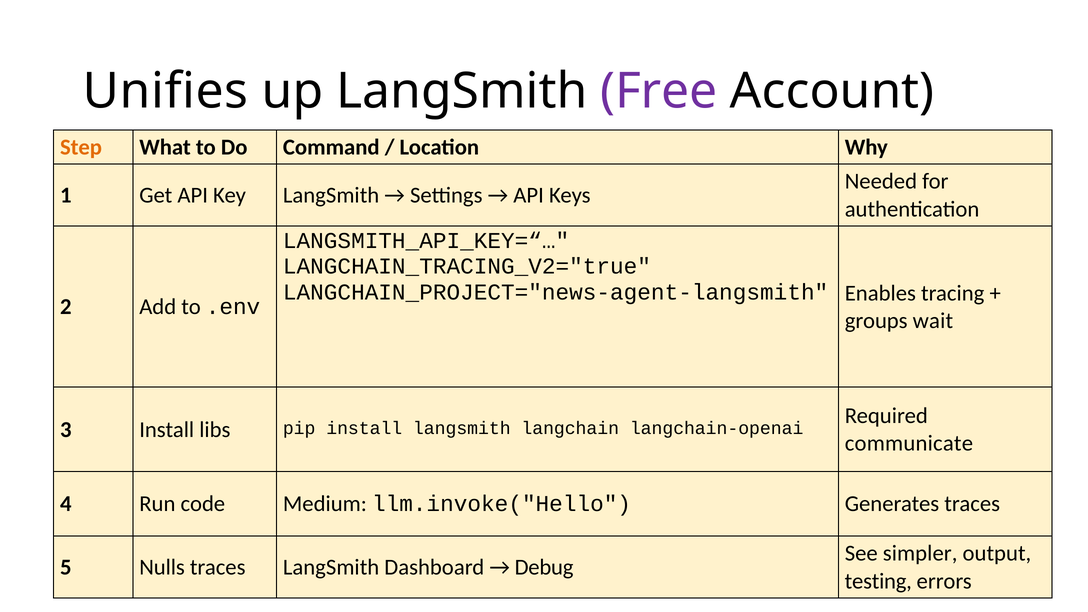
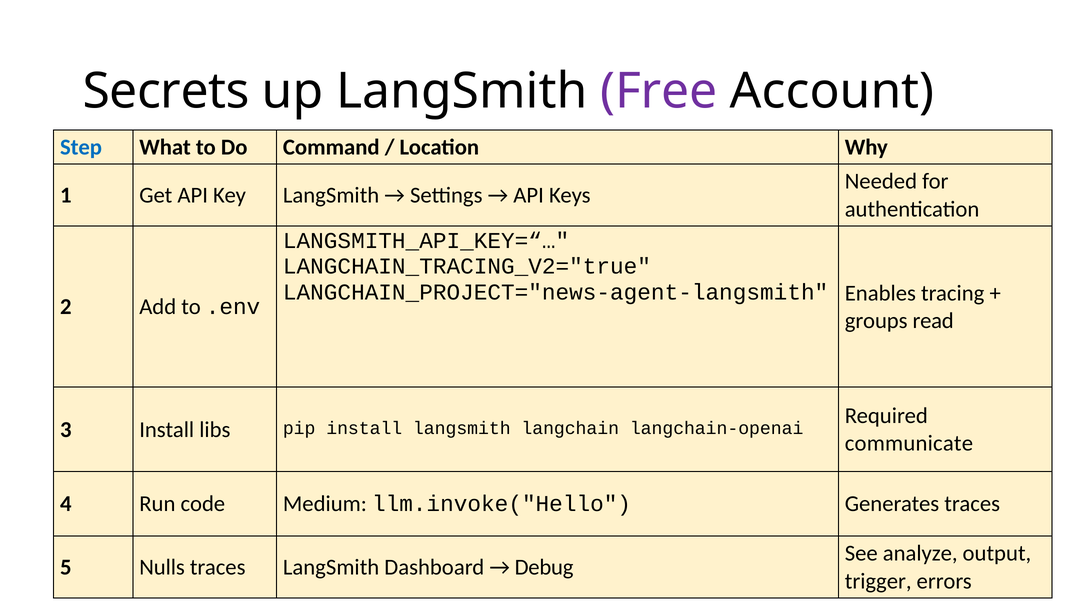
Unifies: Unifies -> Secrets (166, 91)
Step colour: orange -> blue (81, 147)
wait: wait -> read (933, 321)
simpler: simpler -> analyze (920, 553)
testing: testing -> trigger (878, 581)
